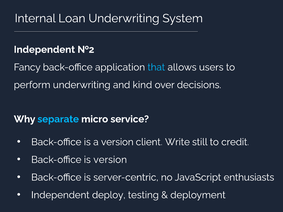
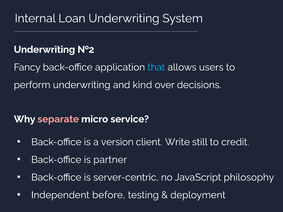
Independent: Independent -> Underwriting (44, 50)
separate colour: light blue -> pink (58, 119)
is version: version -> partner (110, 160)
enthusiasts: enthusiasts -> philosophy (249, 178)
deploy: deploy -> before (109, 195)
